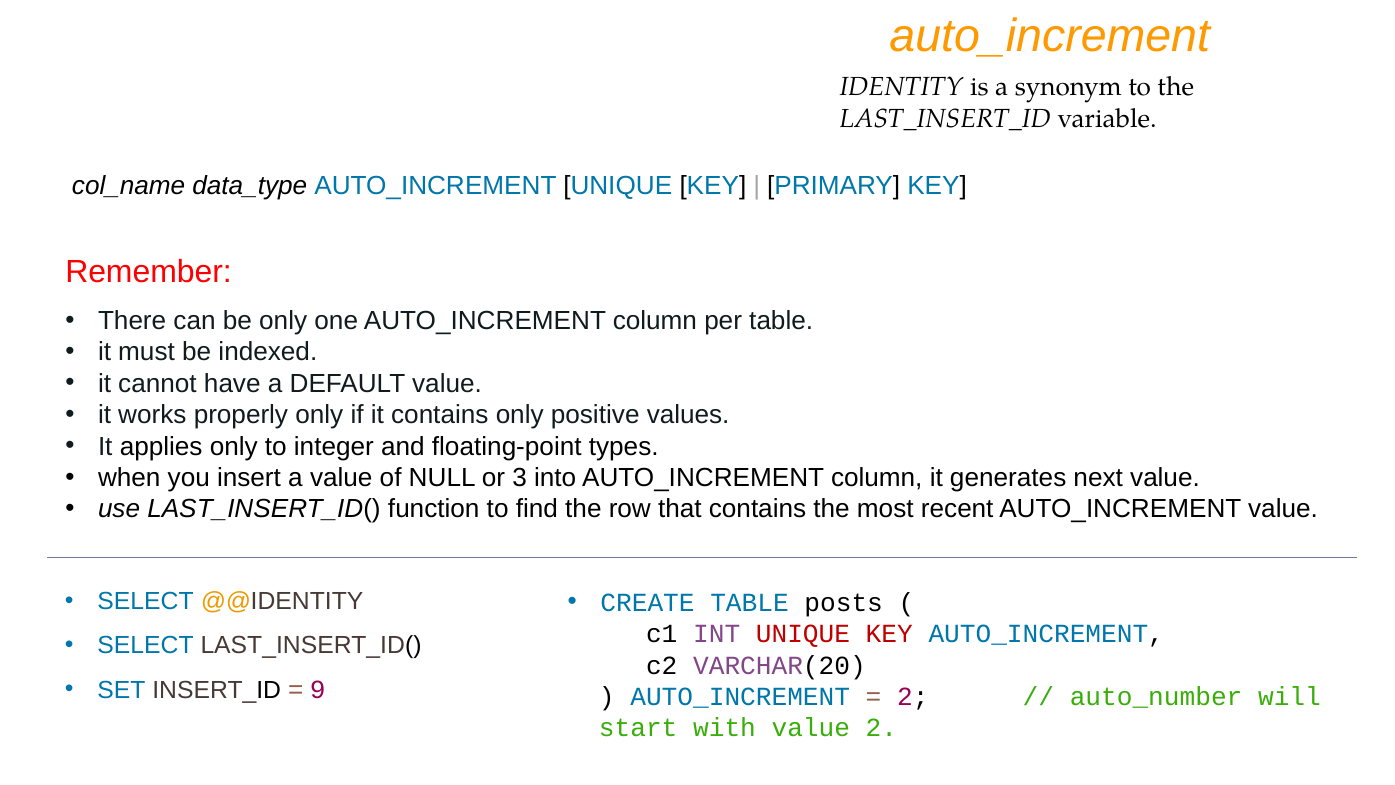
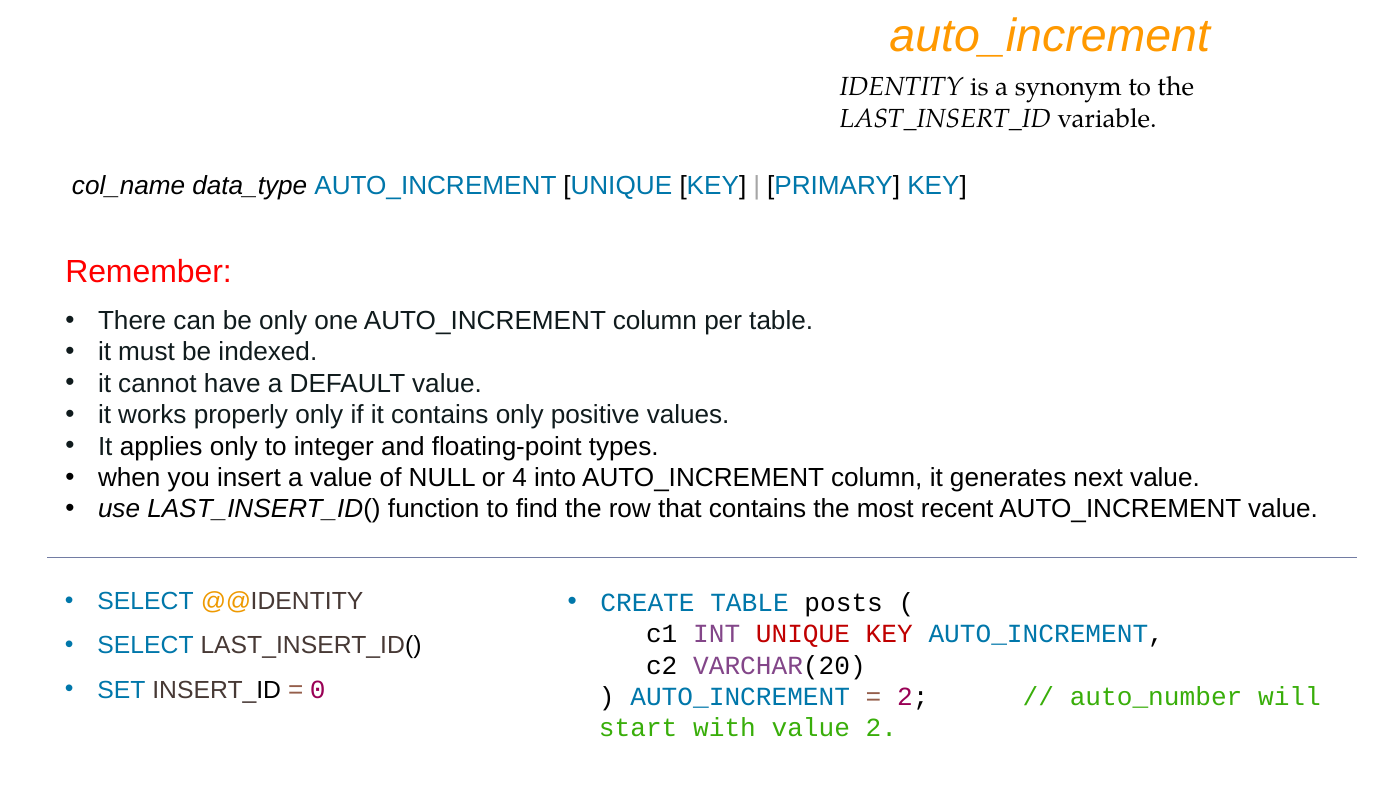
3: 3 -> 4 (520, 478)
9: 9 -> 0 (318, 690)
